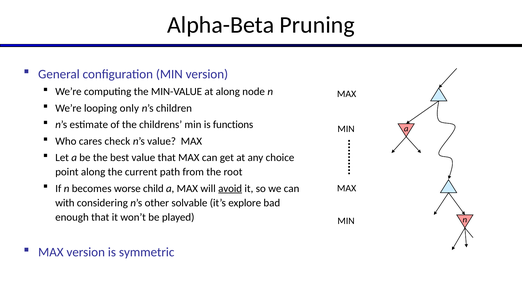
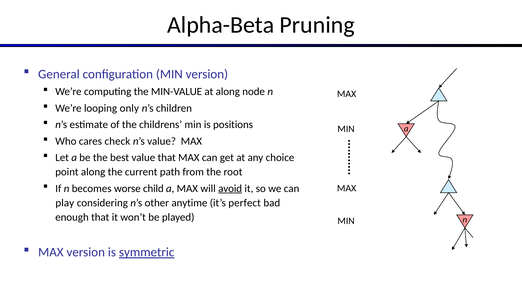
functions: functions -> positions (233, 125)
with: with -> play (65, 203)
solvable: solvable -> anytime (189, 203)
explore: explore -> perfect (245, 203)
symmetric underline: none -> present (147, 253)
